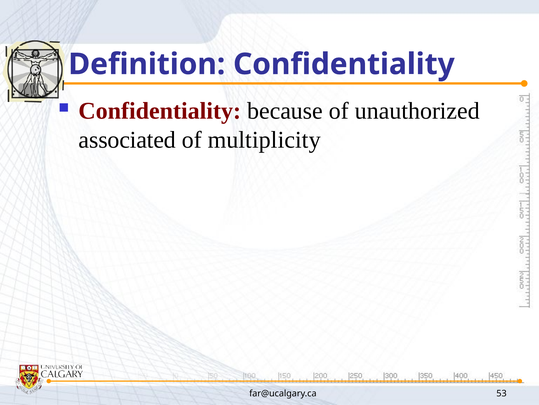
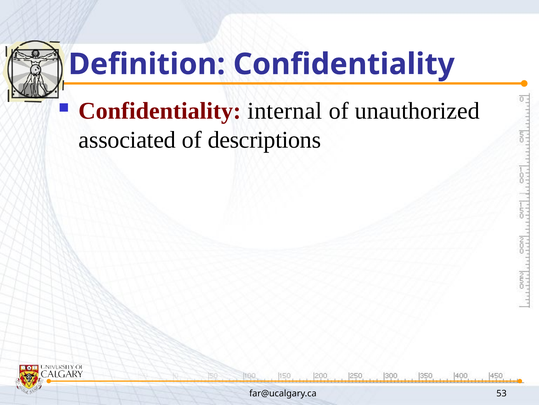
because: because -> internal (285, 111)
multiplicity: multiplicity -> descriptions (264, 139)
